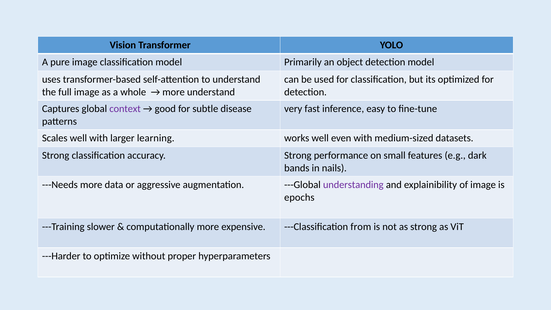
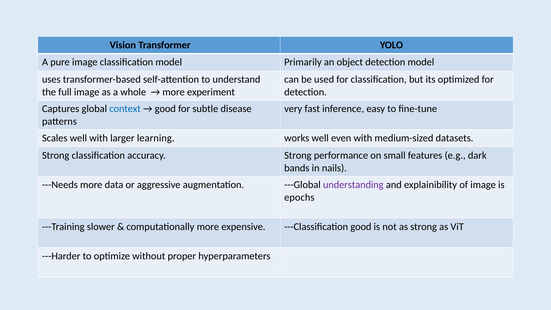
more understand: understand -> experiment (211, 92)
context colour: purple -> blue (125, 109)
---Classification from: from -> good (361, 227)
